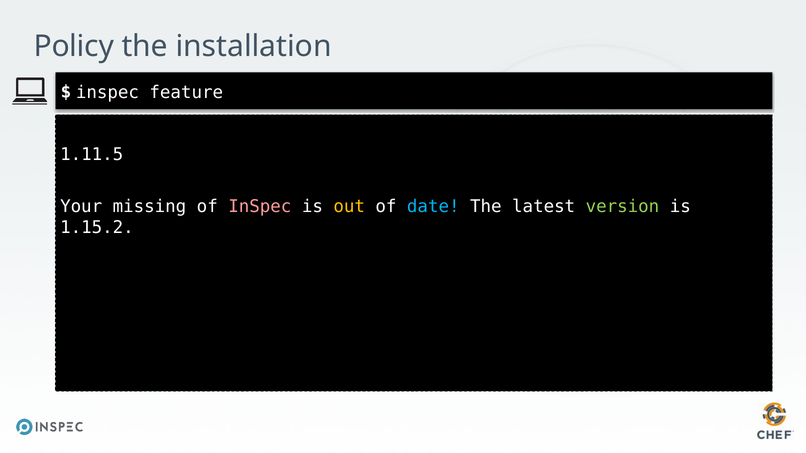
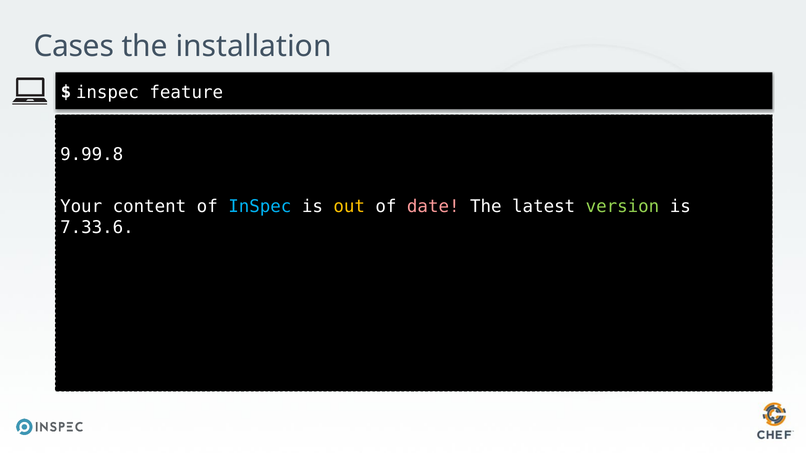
Policy: Policy -> Cases (74, 46)
1.11.5: 1.11.5 -> 9.99.8 (92, 155)
missing: missing -> content (149, 207)
InSpec colour: pink -> light blue (260, 207)
date colour: light blue -> pink (433, 207)
1.15.2: 1.15.2 -> 7.33.6 (97, 228)
